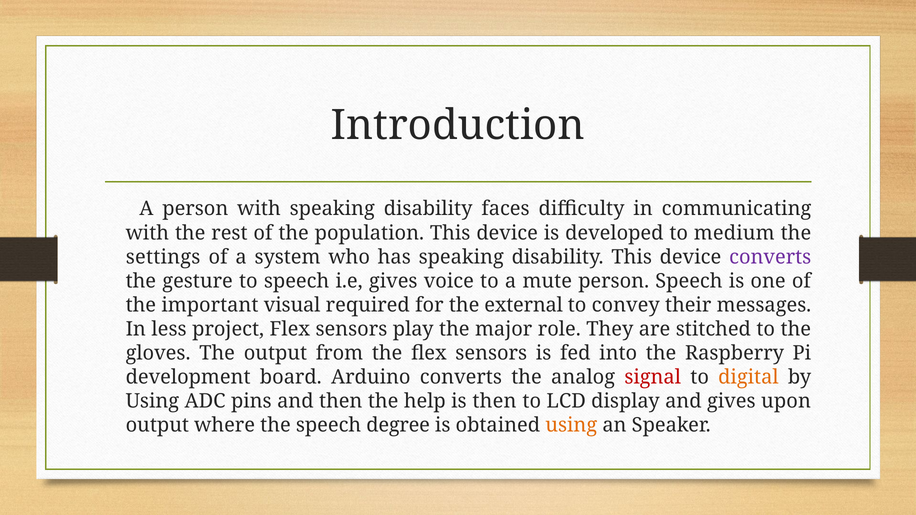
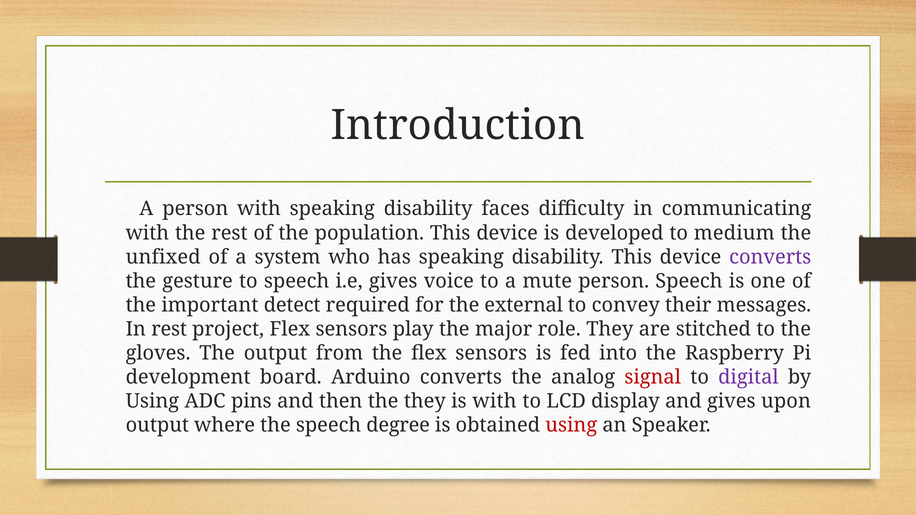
settings: settings -> unfixed (163, 257)
visual: visual -> detect (292, 305)
In less: less -> rest (169, 329)
digital colour: orange -> purple (748, 377)
the help: help -> they (425, 401)
is then: then -> with (494, 401)
using colour: orange -> red (571, 425)
